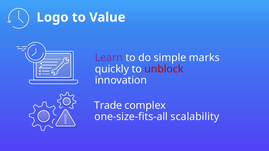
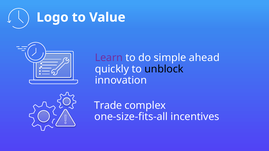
marks: marks -> ahead (204, 58)
unblock colour: red -> black (164, 69)
scalability: scalability -> incentives (195, 117)
